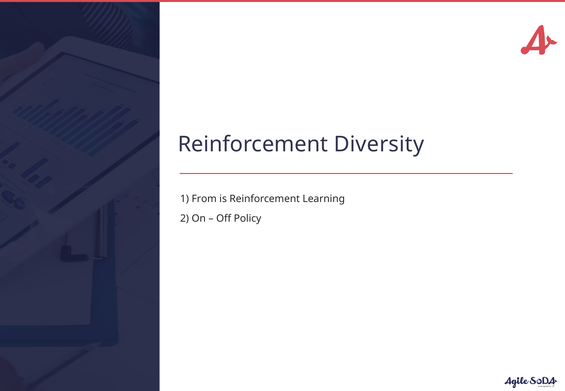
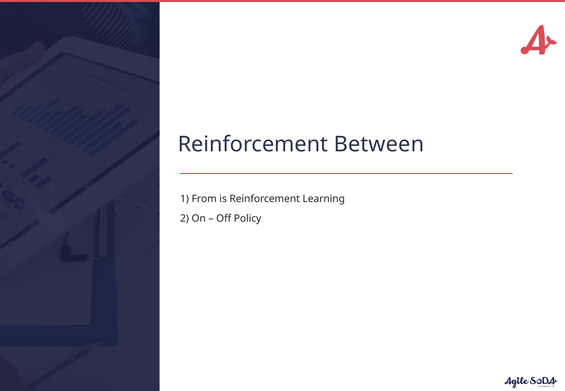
Diversity: Diversity -> Between (379, 144)
